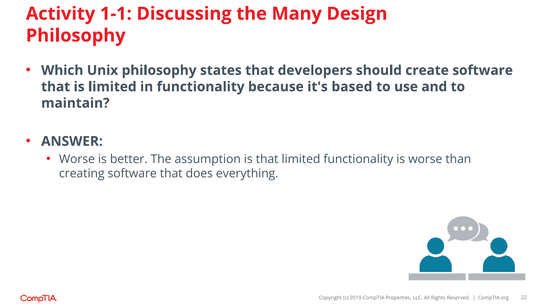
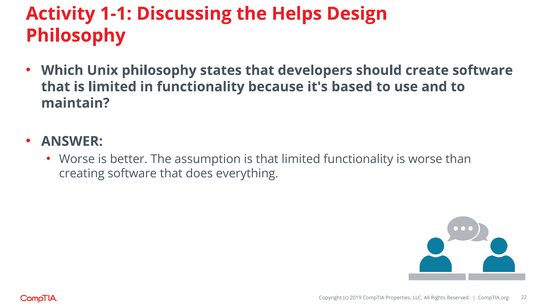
Many: Many -> Helps (297, 14)
